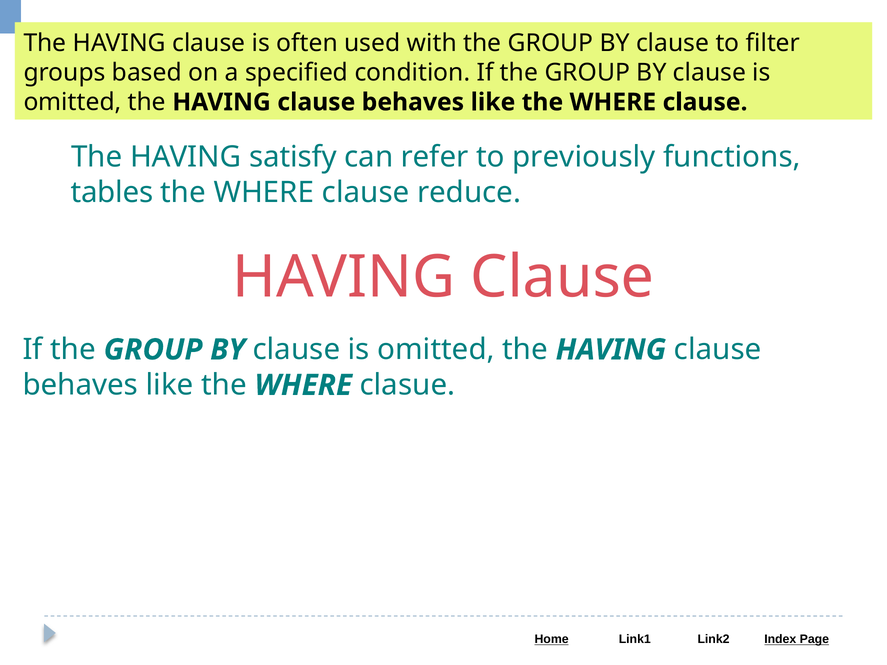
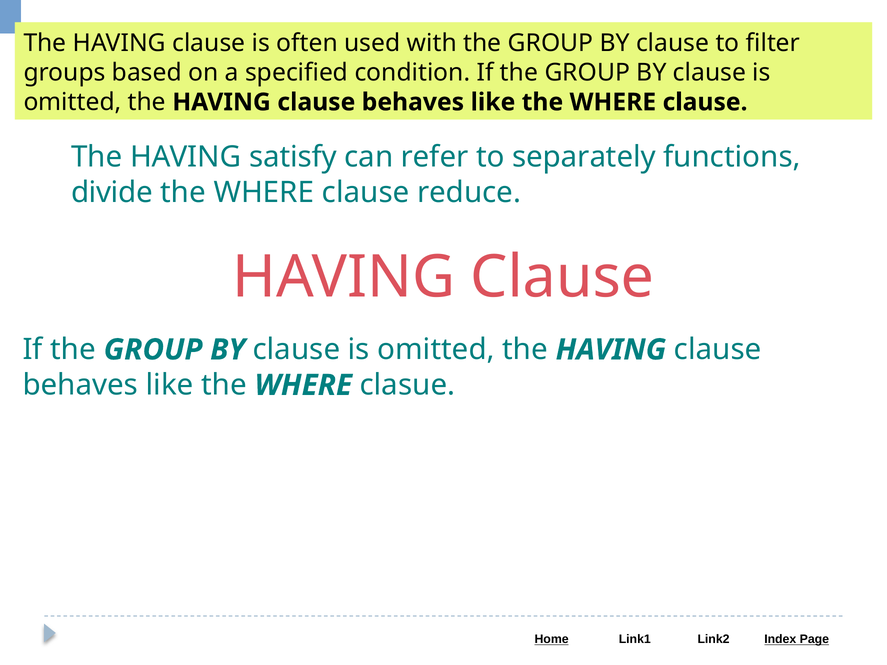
previously: previously -> separately (584, 157)
tables: tables -> divide (112, 193)
